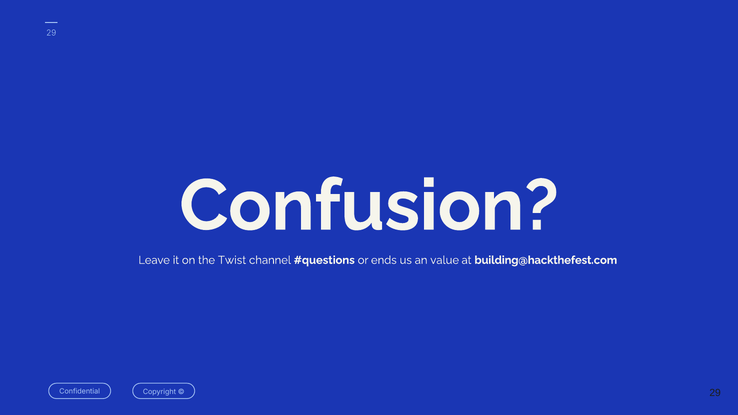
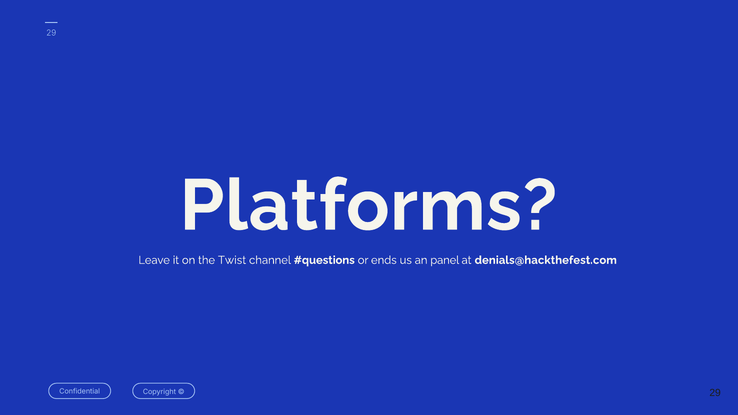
Confusion: Confusion -> Platforms (369, 206)
value: value -> panel (445, 260)
building@hackthefest.com: building@hackthefest.com -> denials@hackthefest.com (546, 260)
